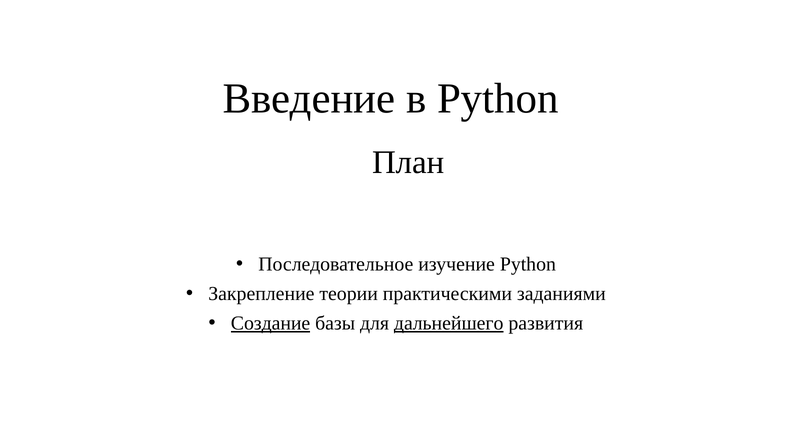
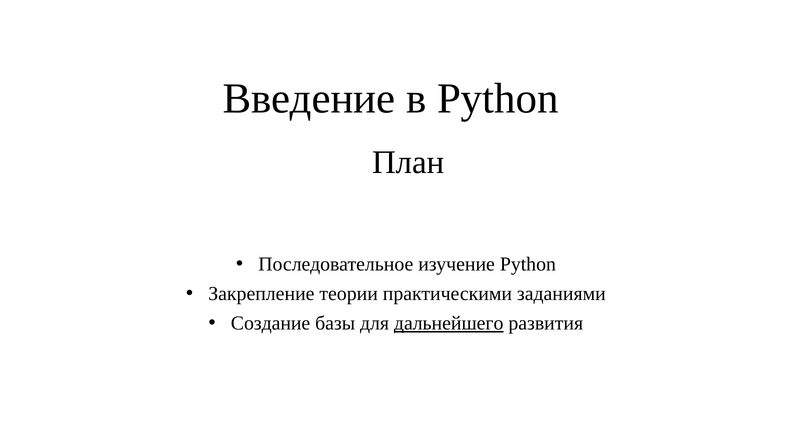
Создание underline: present -> none (271, 324)
